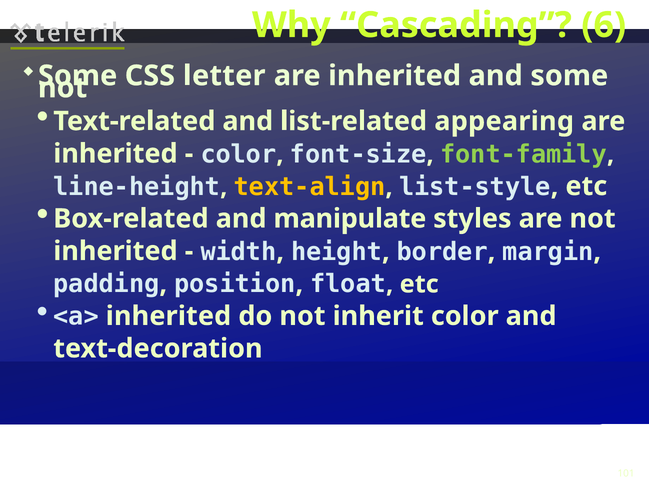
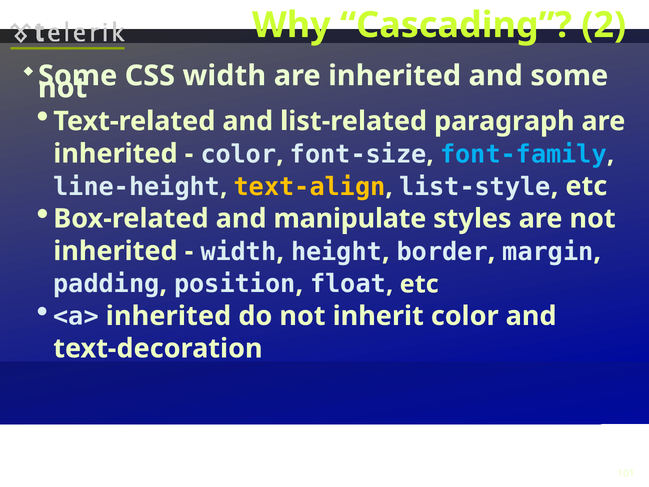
6: 6 -> 2 (604, 25)
CSS letter: letter -> width (224, 76)
appearing: appearing -> paragraph (504, 121)
font-family colour: light green -> light blue (523, 154)
